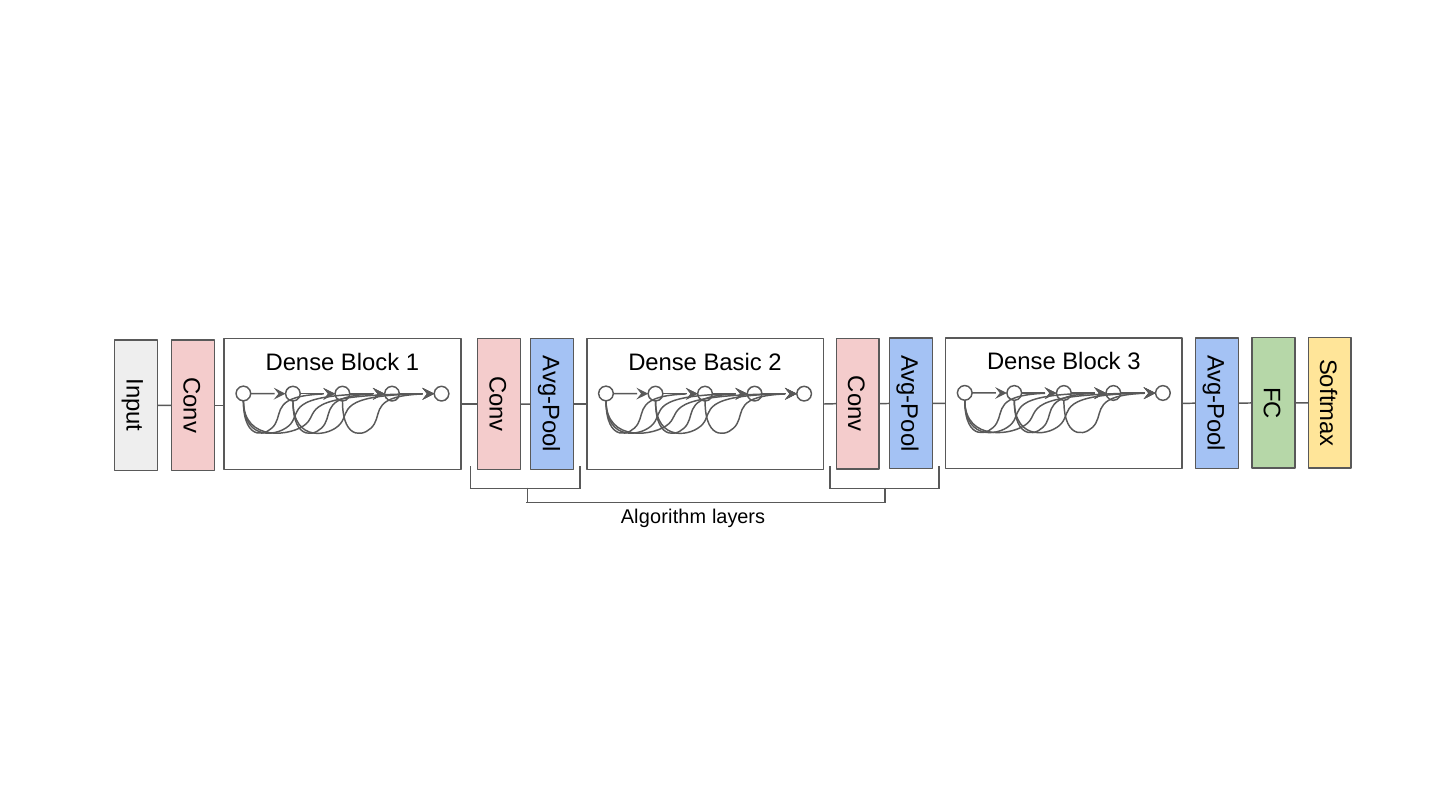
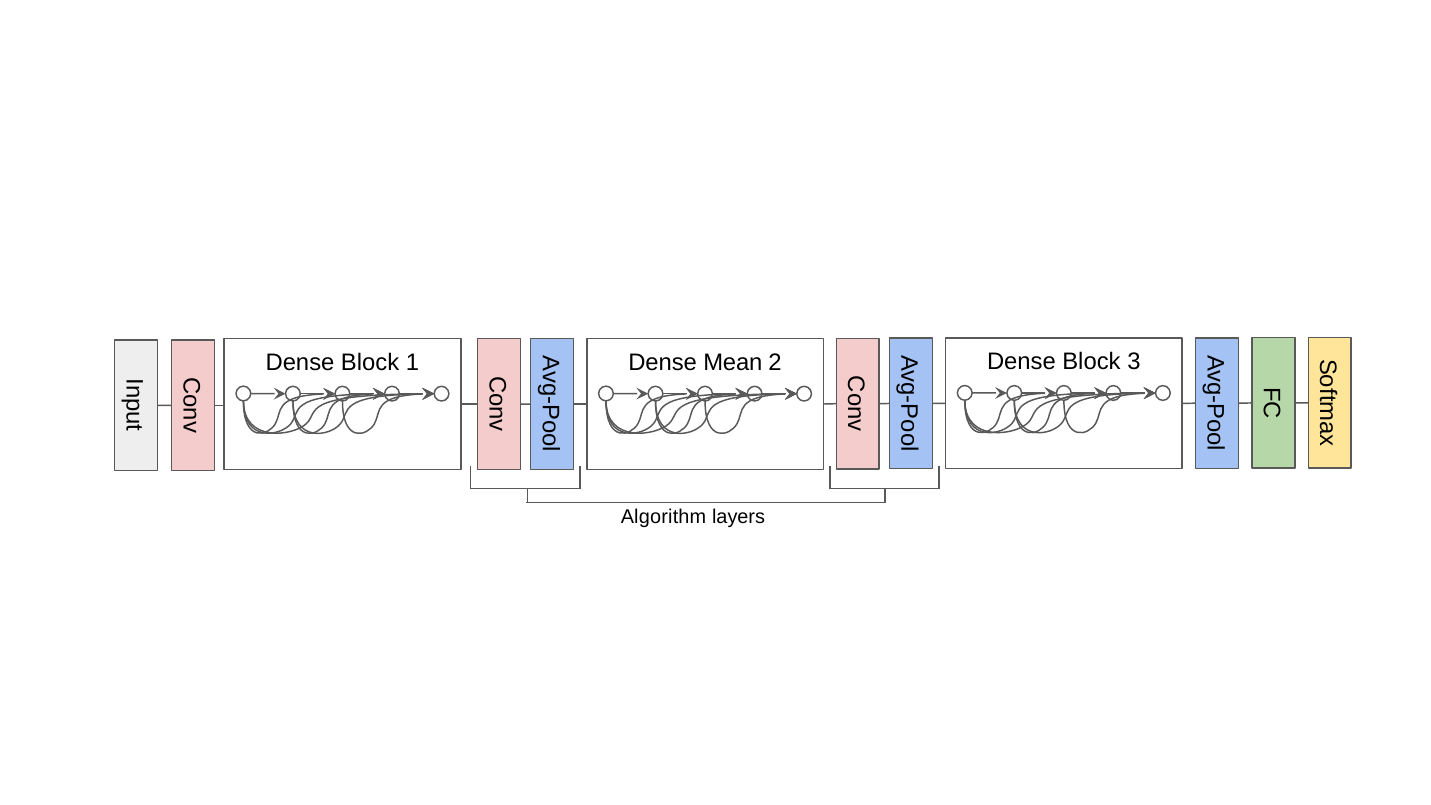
Basic: Basic -> Mean (733, 363)
